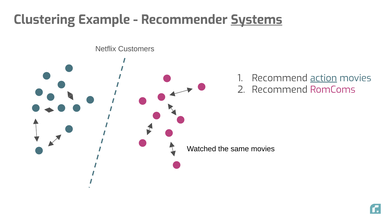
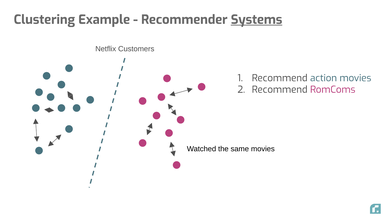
action underline: present -> none (324, 78)
